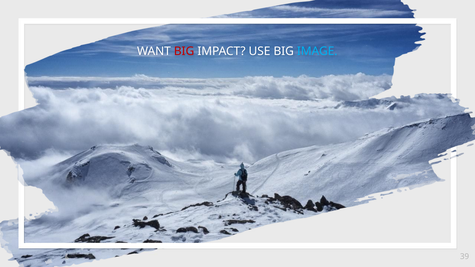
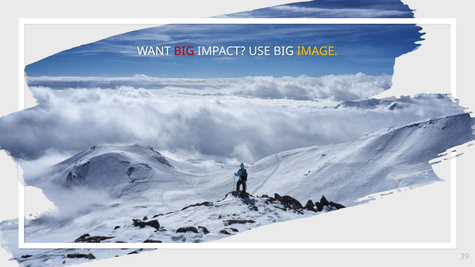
IMAGE colour: light blue -> yellow (317, 51)
